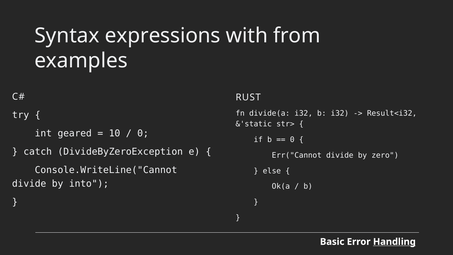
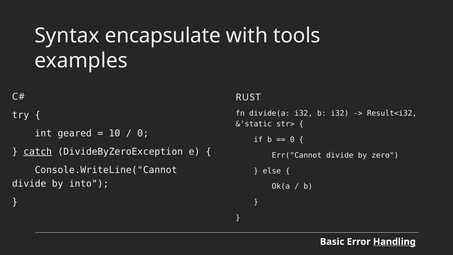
expressions: expressions -> encapsulate (163, 36)
from: from -> tools (297, 36)
catch underline: none -> present (38, 152)
